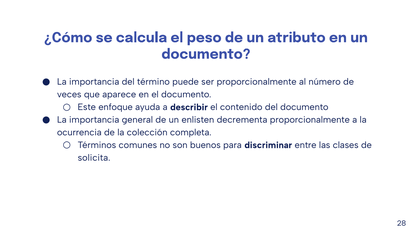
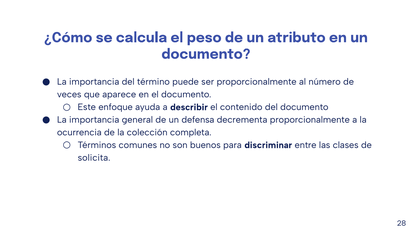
enlisten: enlisten -> defensa (198, 120)
